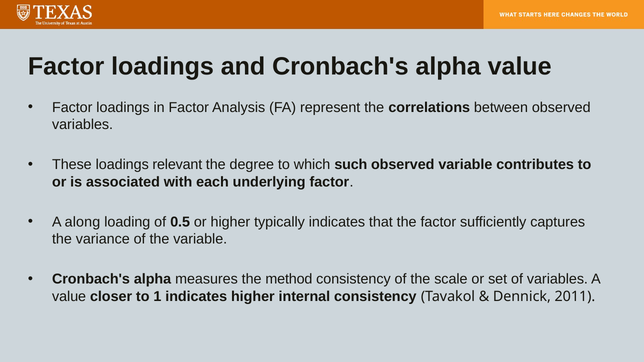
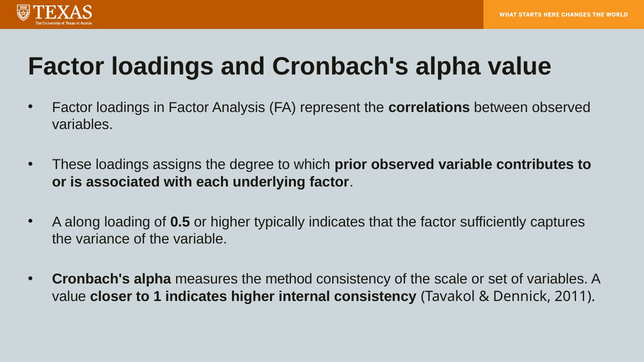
relevant: relevant -> assigns (177, 165)
such: such -> prior (351, 165)
